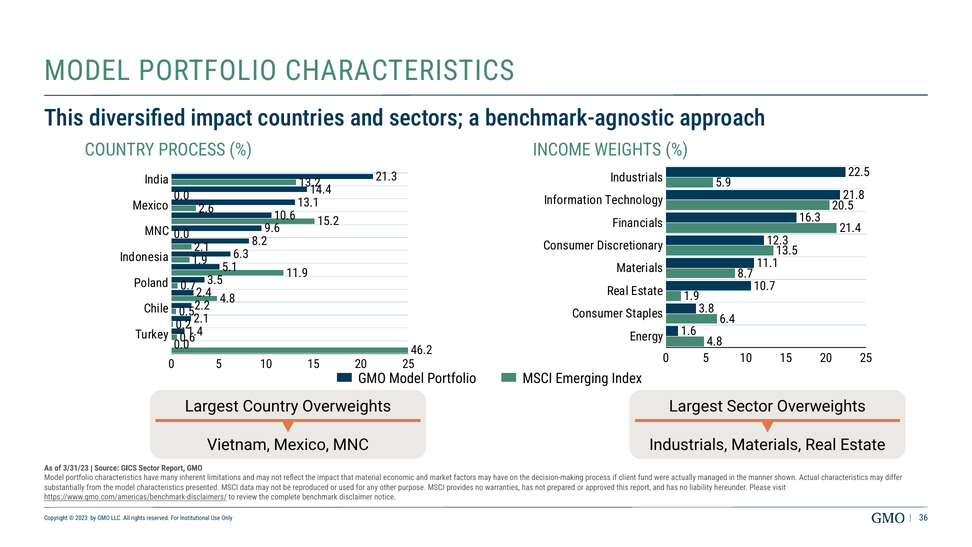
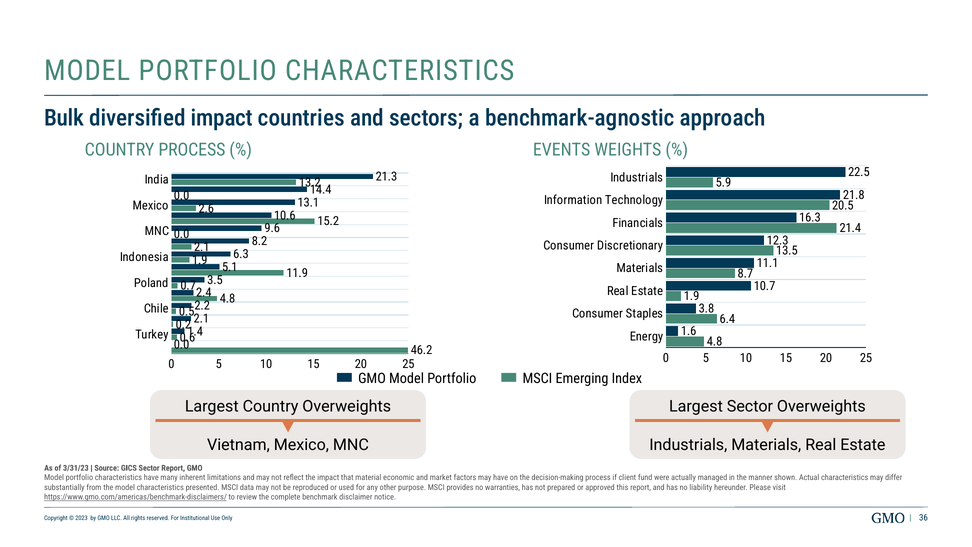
This: This -> Bulk (64, 118)
INCOME: INCOME -> EVENTS (562, 150)
